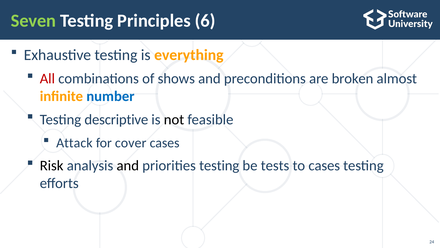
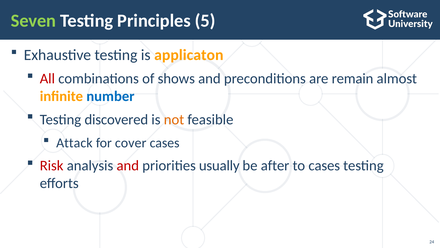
6: 6 -> 5 (205, 21)
everything: everything -> applicaton (189, 55)
broken: broken -> remain (353, 79)
descriptive: descriptive -> discovered (116, 119)
not colour: black -> orange (174, 119)
Risk colour: black -> red (52, 165)
and colour: black -> red (128, 165)
priorities testing: testing -> usually (219, 165)
tests: tests -> after (275, 165)
